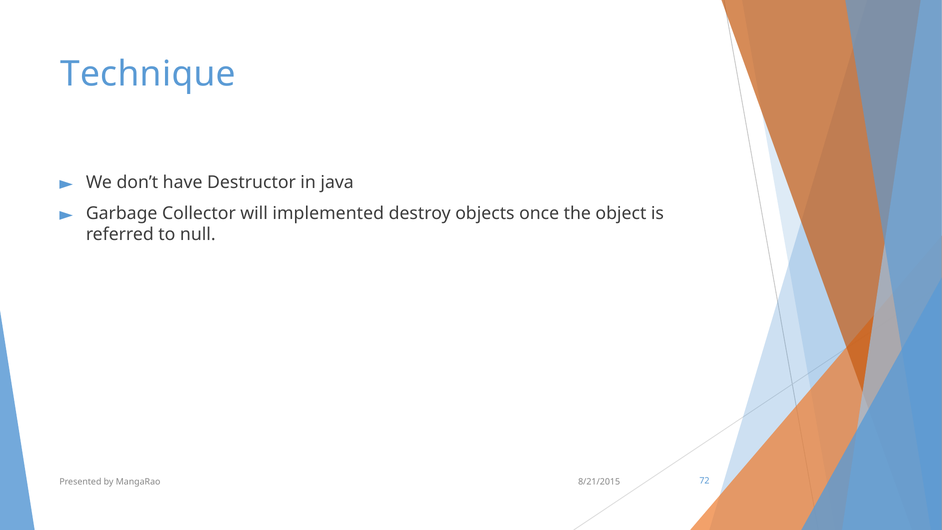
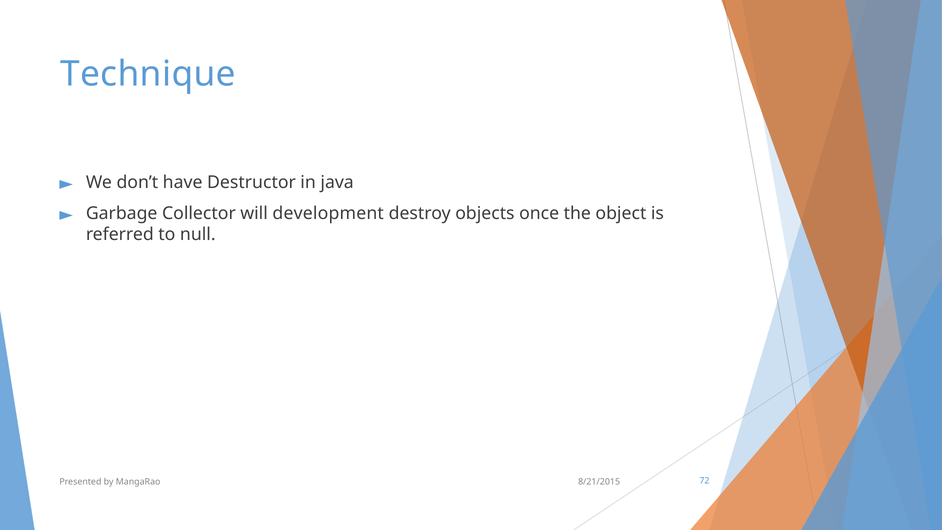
implemented: implemented -> development (328, 213)
